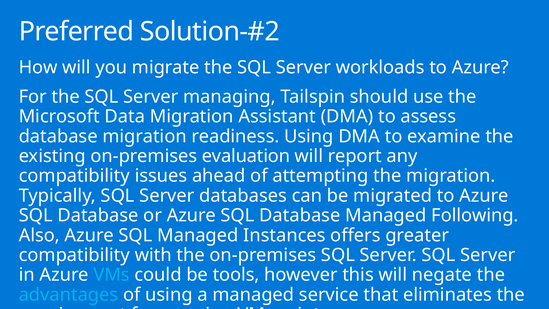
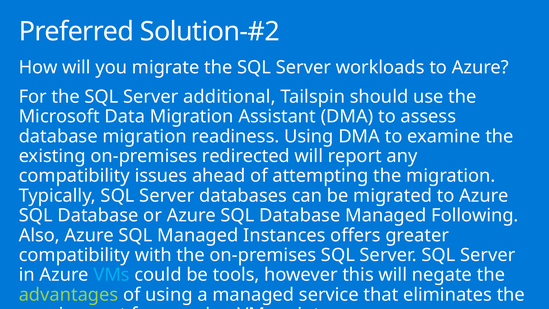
managing: managing -> additional (229, 97)
evaluation: evaluation -> redirected (246, 156)
advantages colour: light blue -> light green (69, 294)
